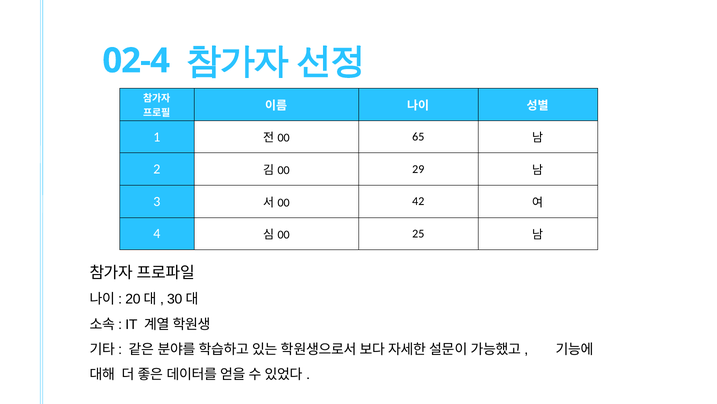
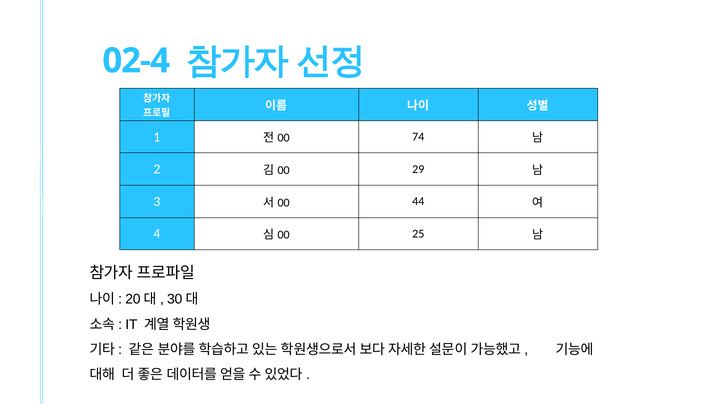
65: 65 -> 74 (418, 137)
42: 42 -> 44 (418, 201)
